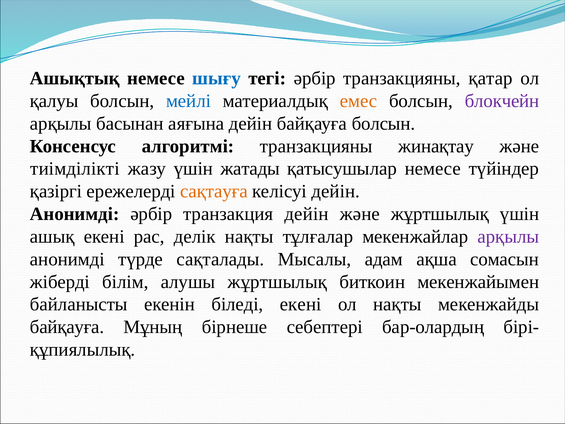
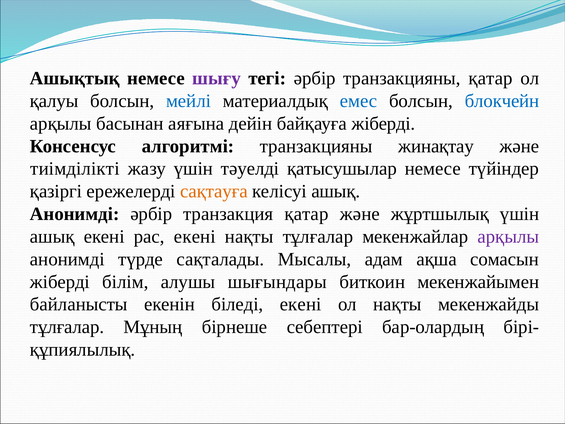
шығу colour: blue -> purple (217, 78)
емес colour: orange -> blue (358, 101)
блокчейн colour: purple -> blue (502, 101)
байқауға болсын: болсын -> жіберді (383, 123)
жатады: жатады -> тәуелді (250, 169)
келісуі дейін: дейін -> ашық (336, 191)
транзакция дейін: дейін -> қатар (306, 214)
рас делік: делік -> екені (195, 236)
алушы жұртшылық: жұртшылық -> шығындары (277, 282)
байқауға: байқауға -> тұлғалар (67, 327)
